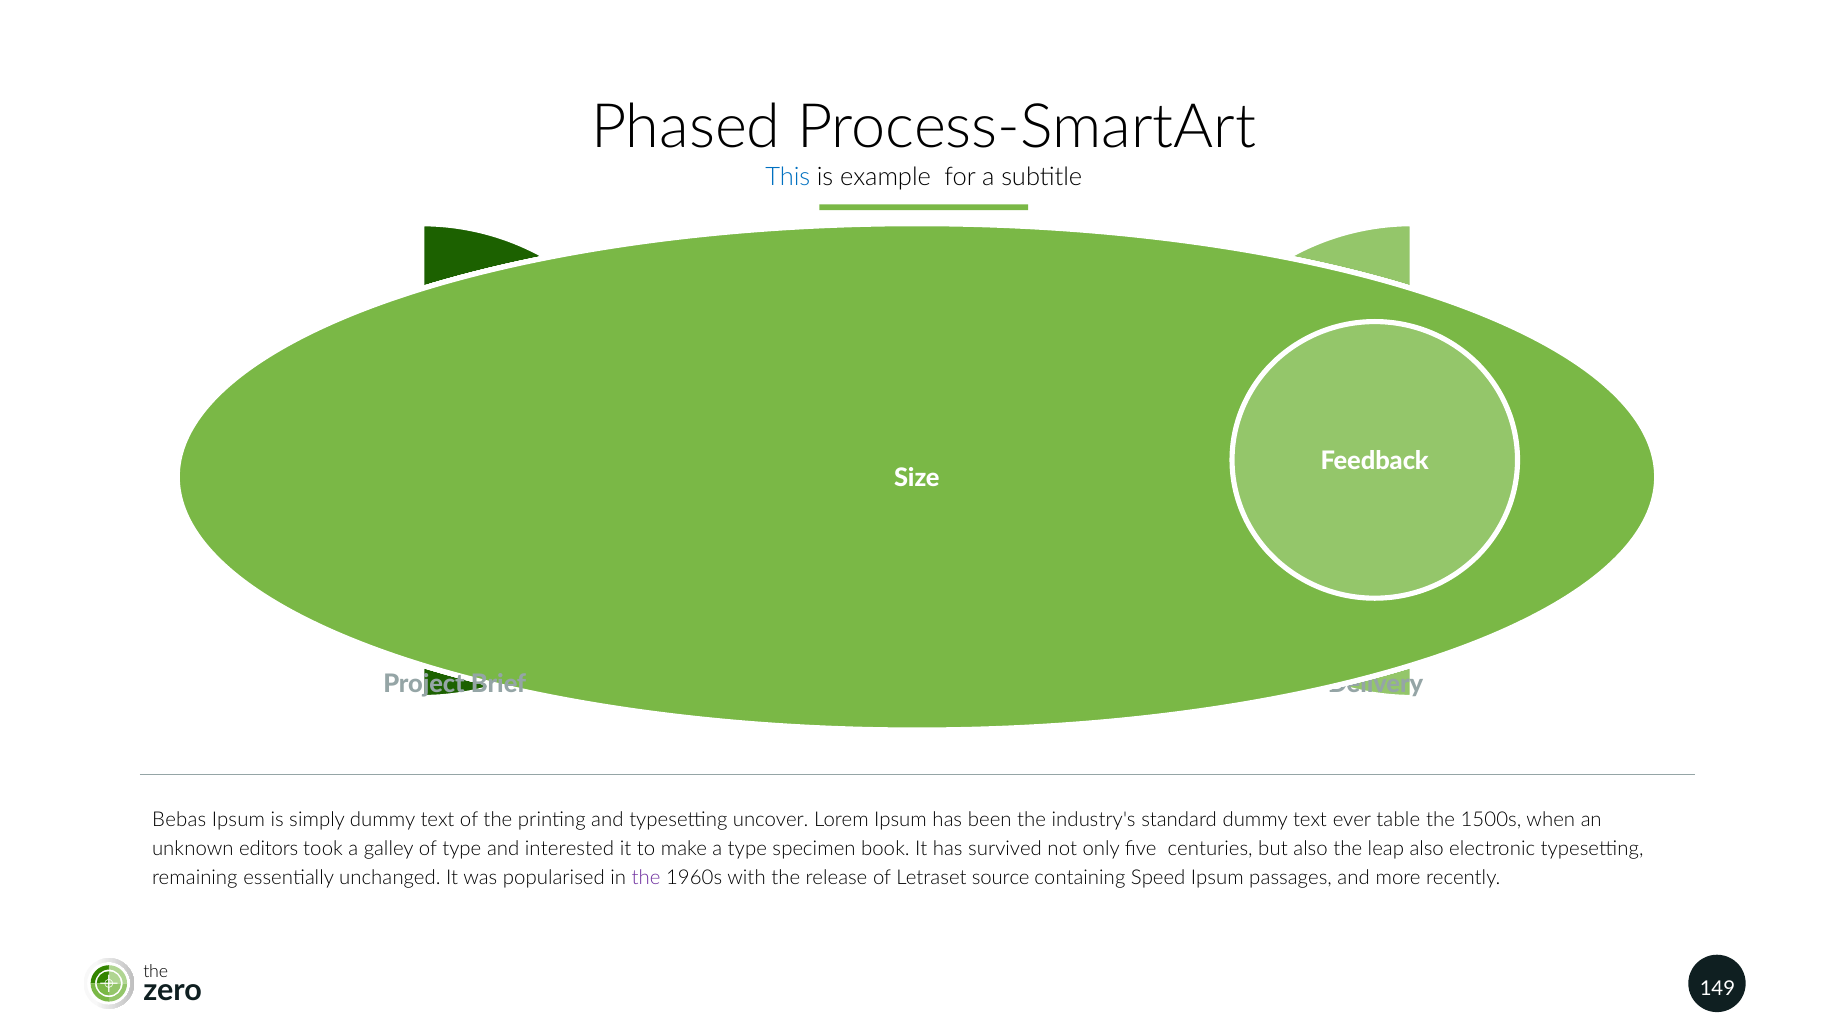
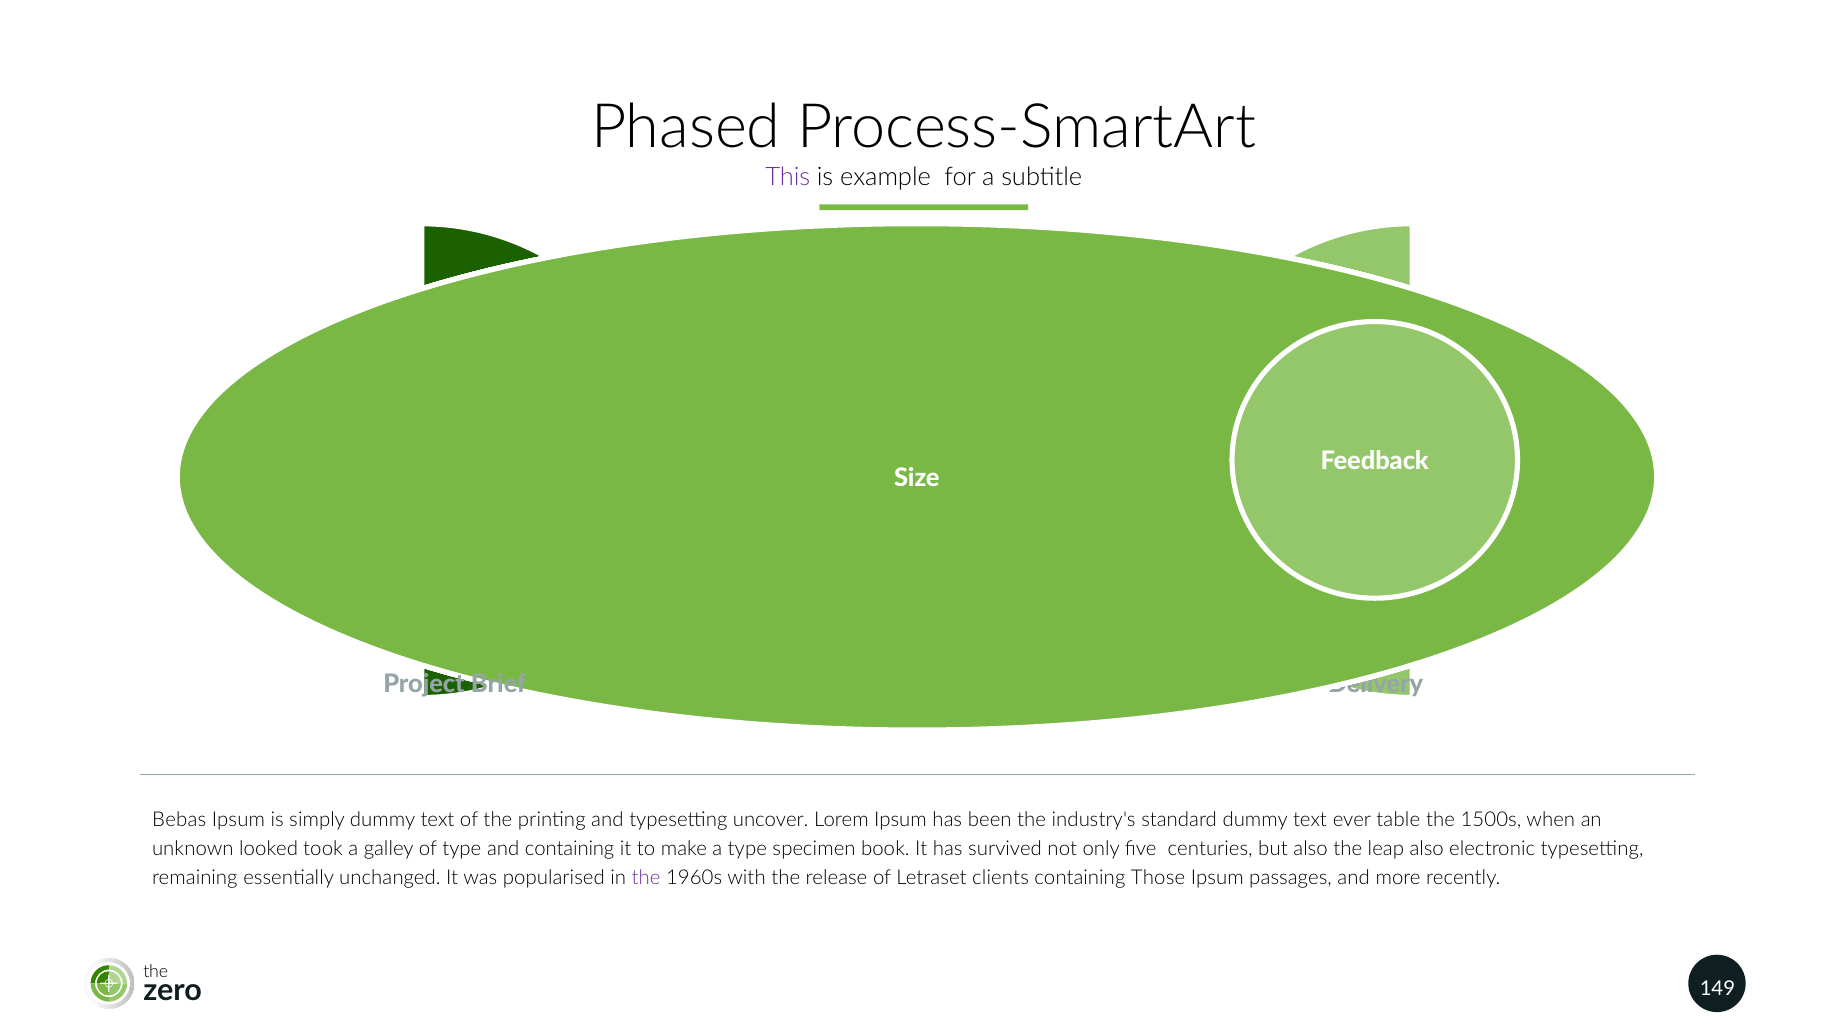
This colour: blue -> purple (788, 177)
editors: editors -> looked (269, 849)
and interested: interested -> containing (570, 849)
source: source -> clients (1001, 878)
Speed: Speed -> Those (1158, 878)
